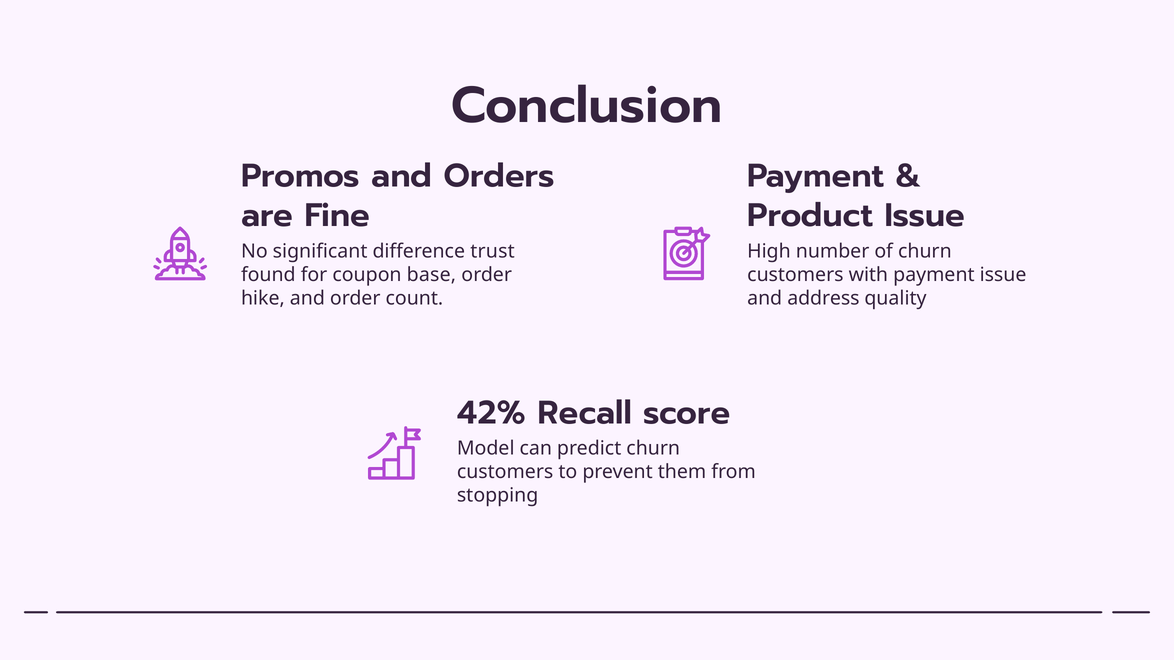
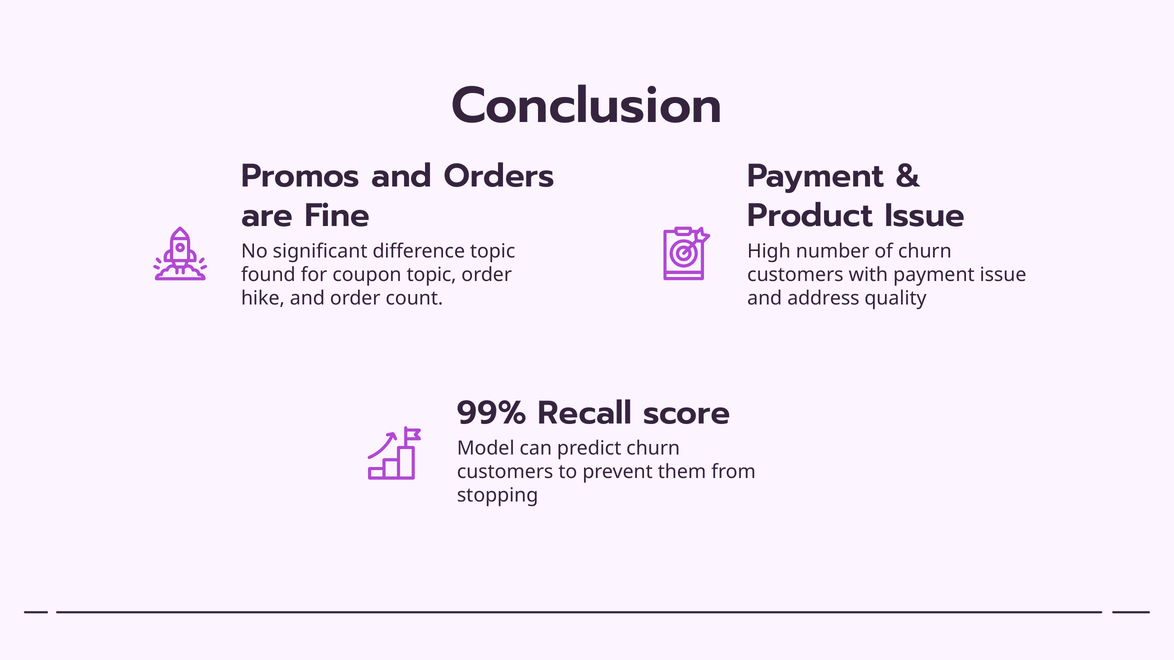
difference trust: trust -> topic (493, 251)
coupon base: base -> topic (432, 275)
42%: 42% -> 99% (492, 413)
